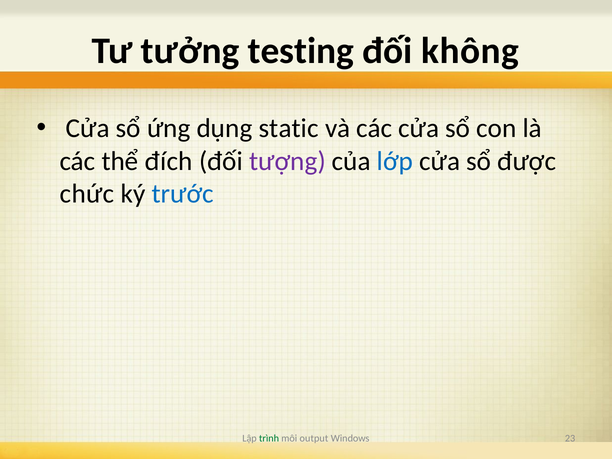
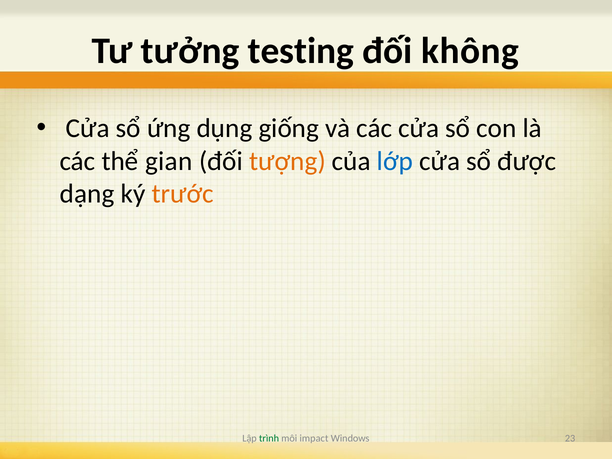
static: static -> giống (289, 128)
đích: đích -> gian (169, 161)
tượng colour: purple -> orange (287, 161)
chức: chức -> dạng (87, 194)
trước colour: blue -> orange (183, 194)
output: output -> impact (314, 438)
